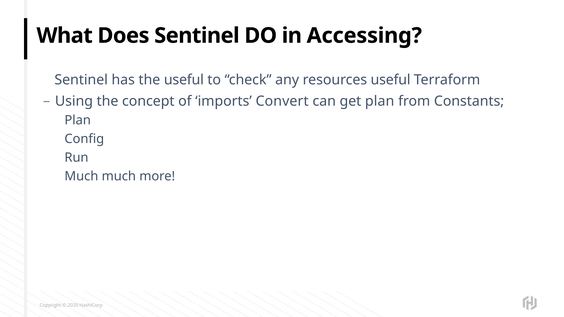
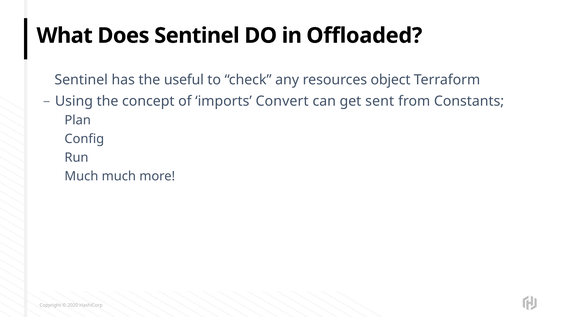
Accessing: Accessing -> Offloaded (364, 36)
resources useful: useful -> object (391, 80)
get plan: plan -> sent (380, 101)
